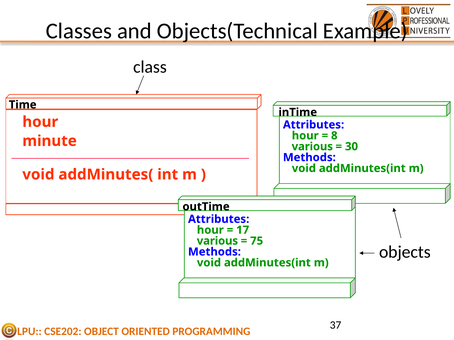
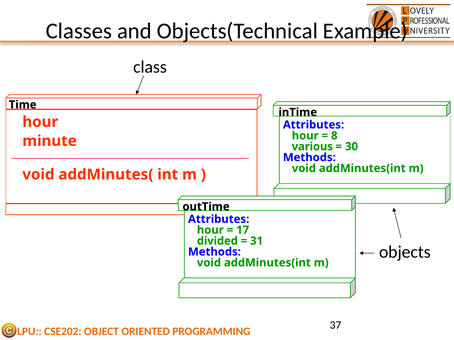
various: various -> divided (217, 241)
75: 75 -> 31 (257, 241)
